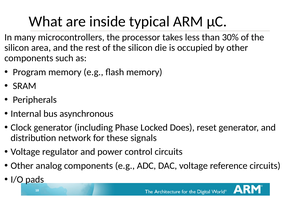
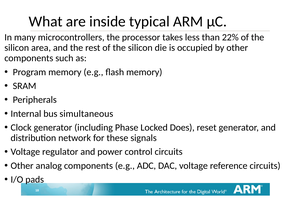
30%: 30% -> 22% (230, 37)
asynchronous: asynchronous -> simultaneous (86, 114)
